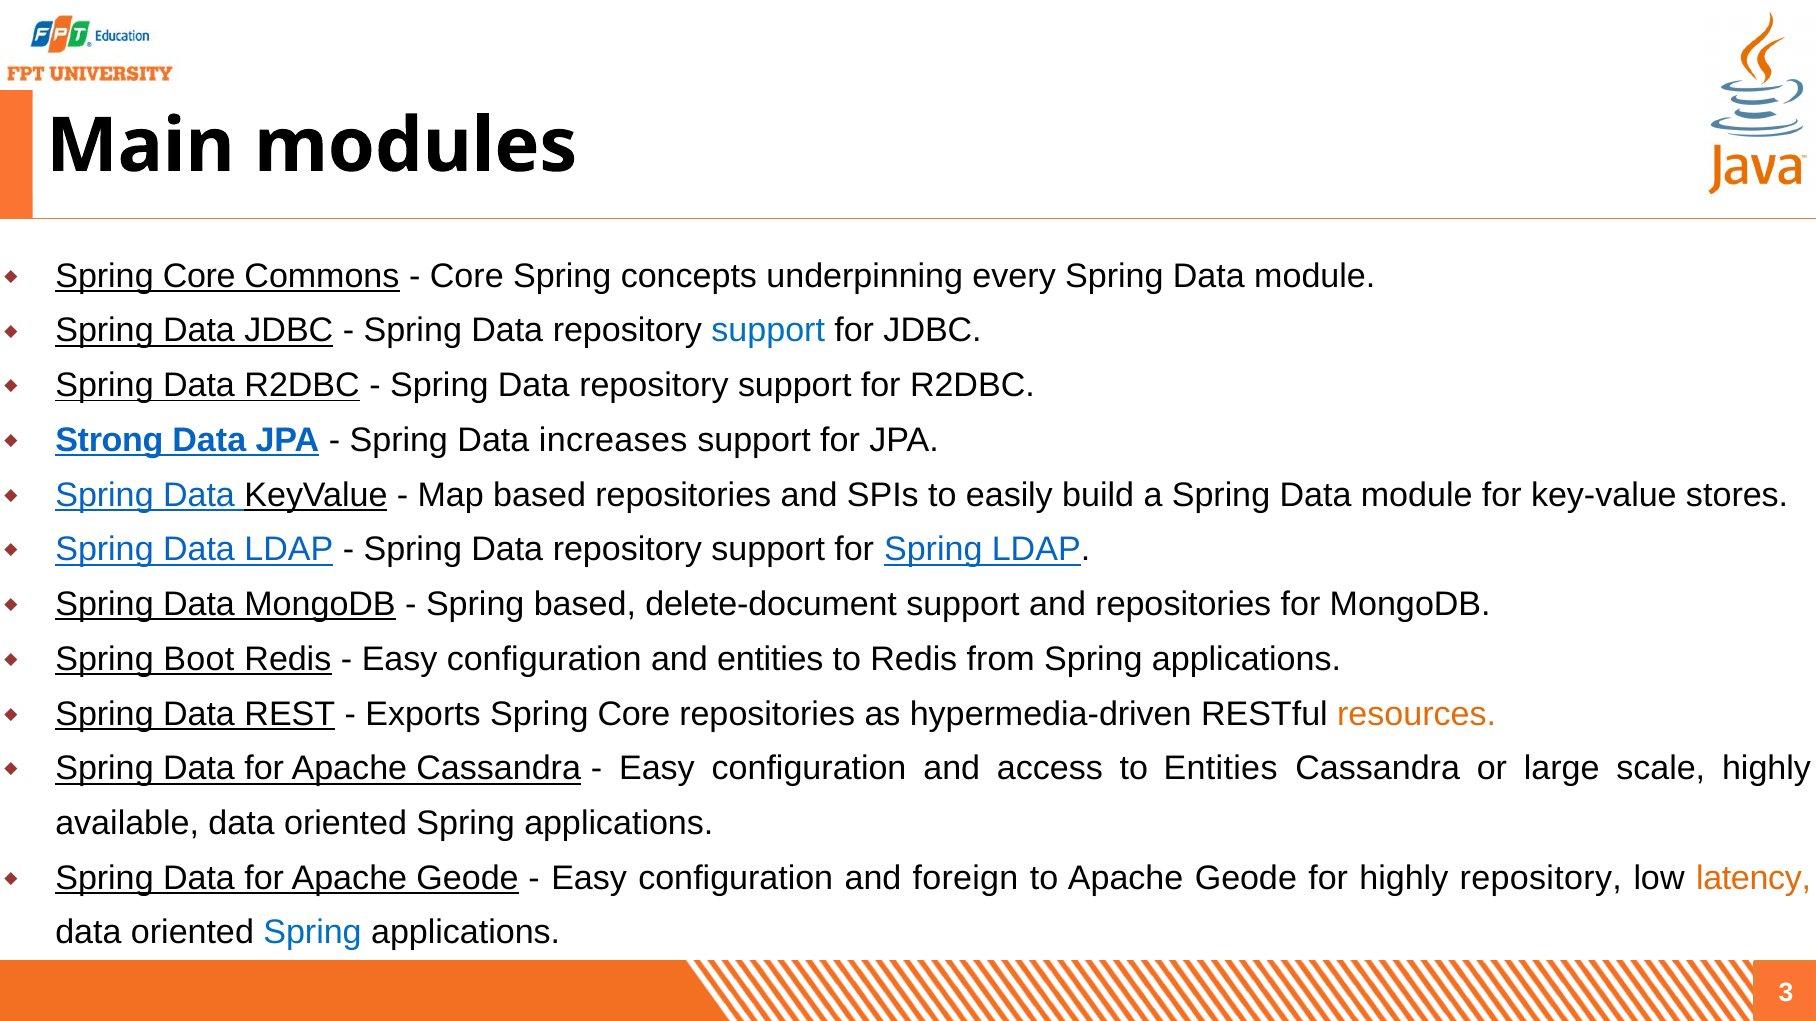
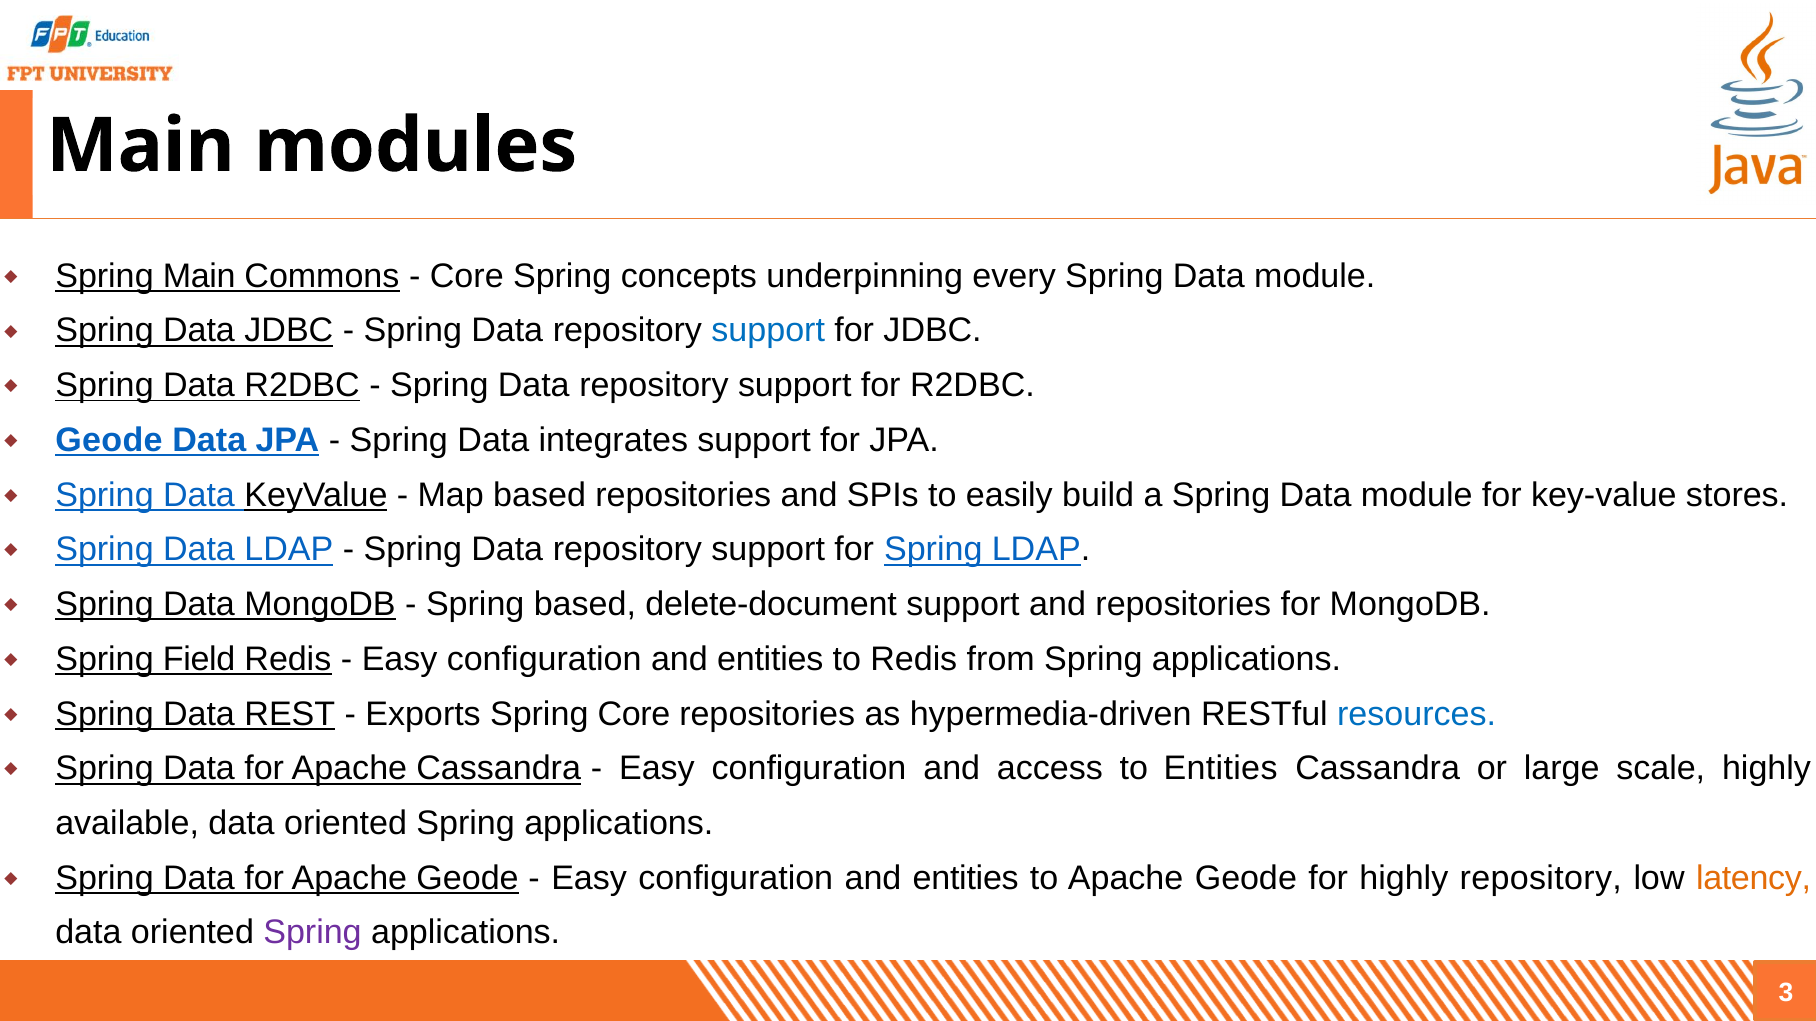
Core: Core -> Main (199, 276)
Strong: Strong -> Geode (109, 440)
increases: increases -> integrates (613, 440)
Boot: Boot -> Field (199, 659)
resources colour: orange -> blue (1417, 714)
foreign: foreign -> entities (966, 878)
Spring colour: blue -> purple (313, 933)
